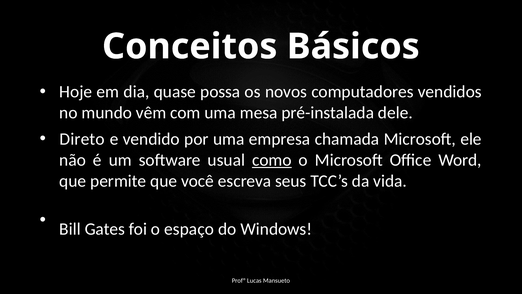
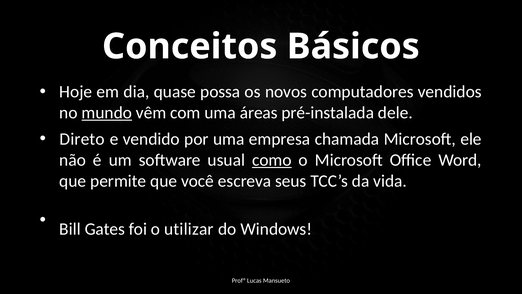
mundo underline: none -> present (107, 113)
mesa: mesa -> áreas (259, 113)
espaço: espaço -> utilizar (189, 229)
